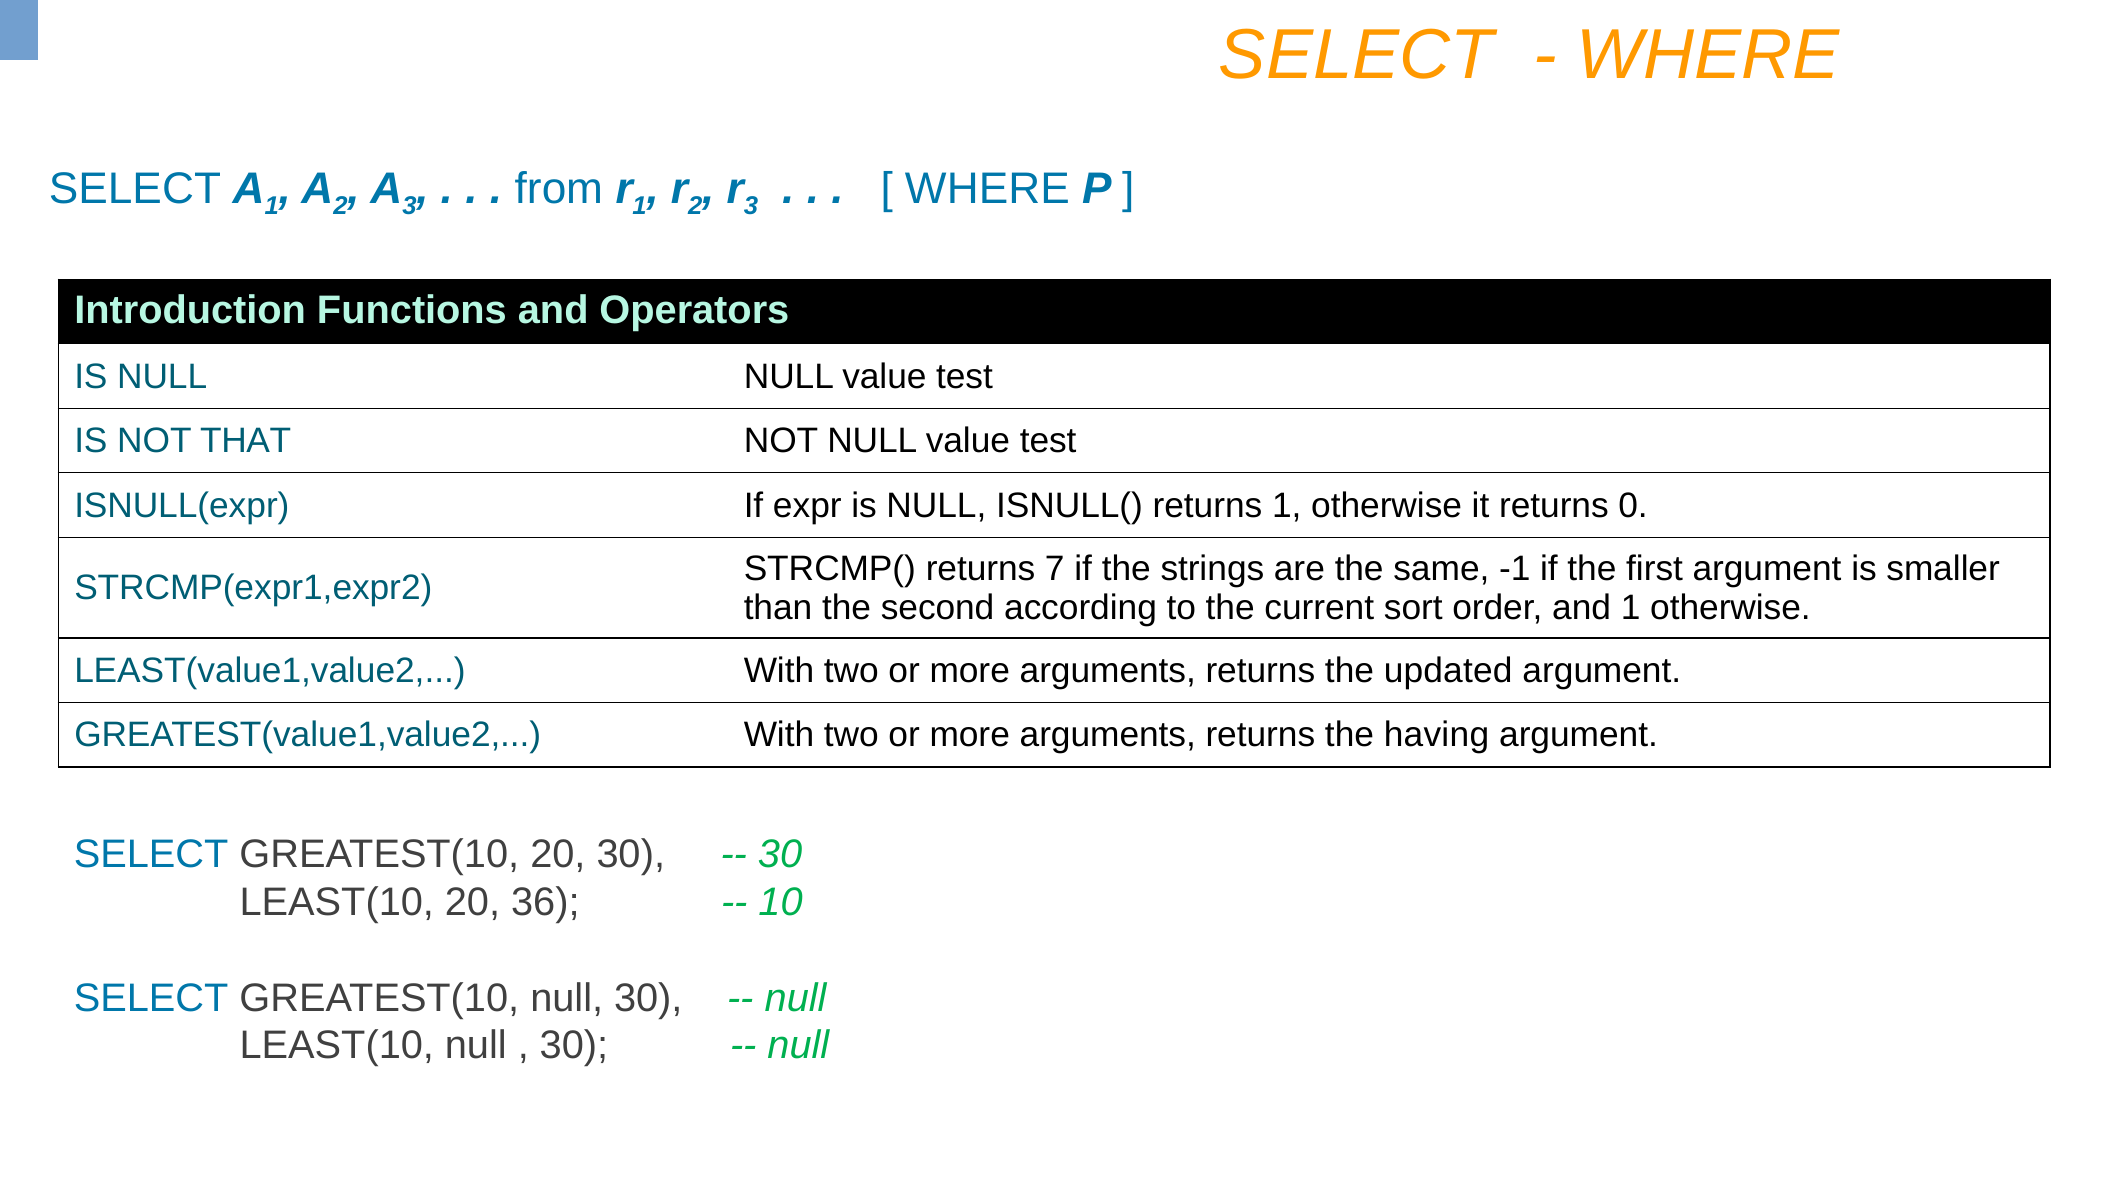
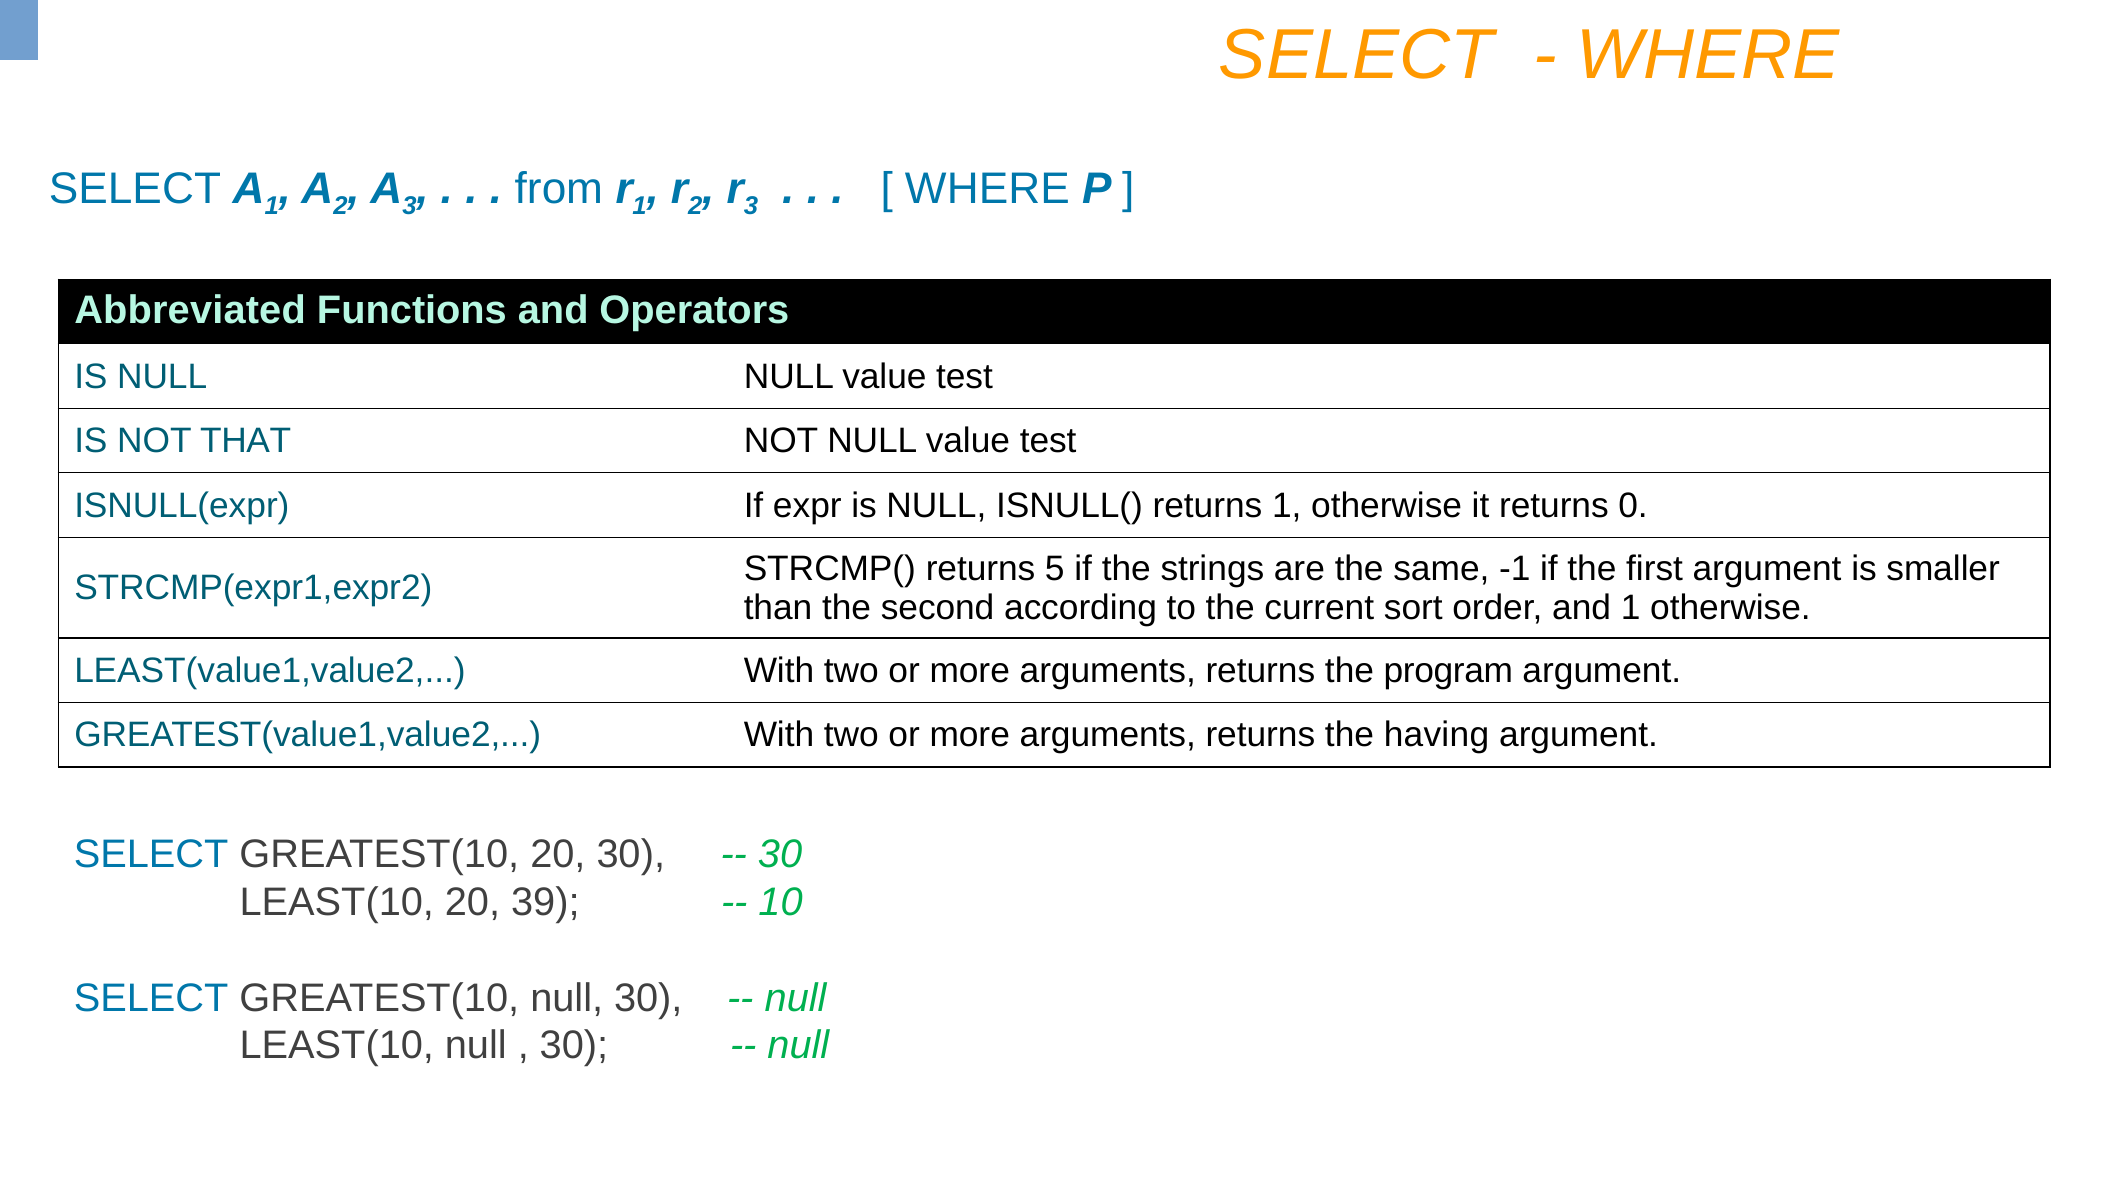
Introduction: Introduction -> Abbreviated (190, 310)
7: 7 -> 5 (1055, 569)
updated: updated -> program (1448, 671)
36: 36 -> 39 (545, 903)
